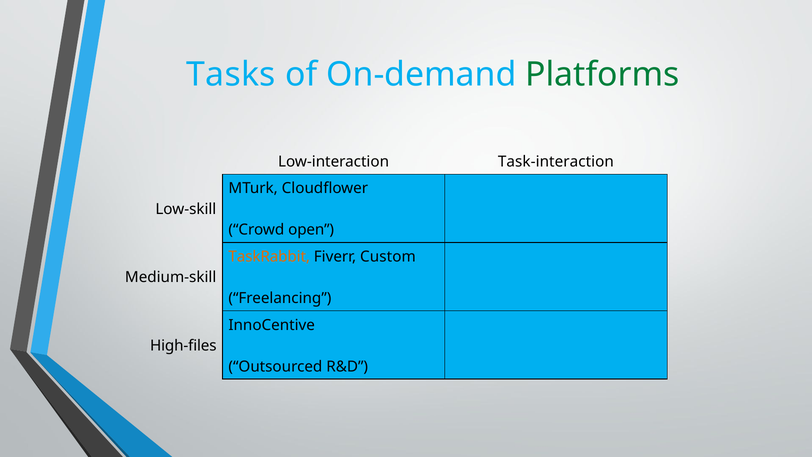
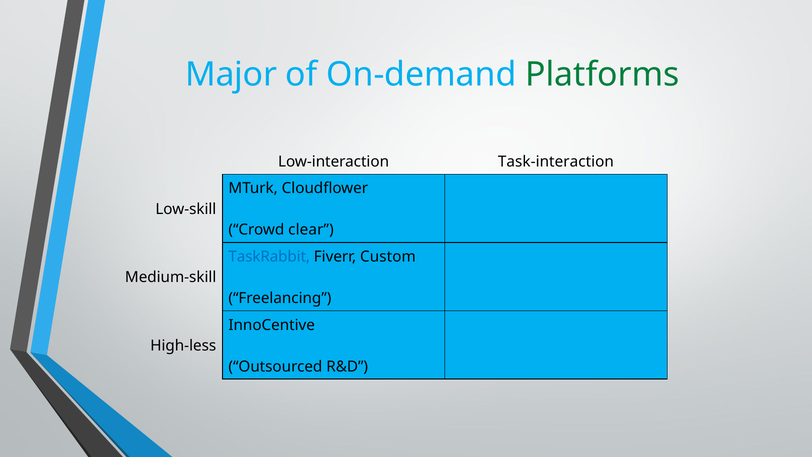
Tasks: Tasks -> Major (231, 74)
open: open -> clear (311, 230)
TaskRabbit colour: orange -> blue (269, 257)
High-files: High-files -> High-less (183, 346)
